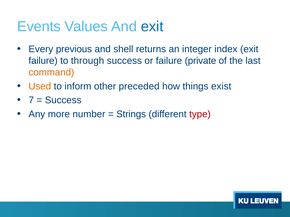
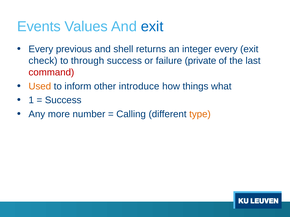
integer index: index -> every (226, 49)
failure: failure -> check (43, 61)
command colour: orange -> red (51, 72)
preceded: preceded -> introduce (139, 86)
exist: exist -> what (221, 86)
7: 7 -> 1 (31, 100)
Strings: Strings -> Calling (131, 114)
type colour: red -> orange (200, 114)
